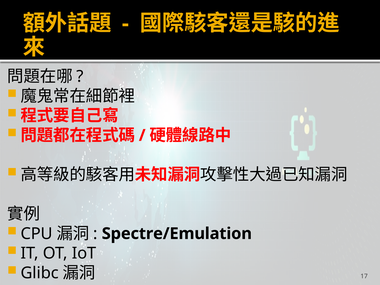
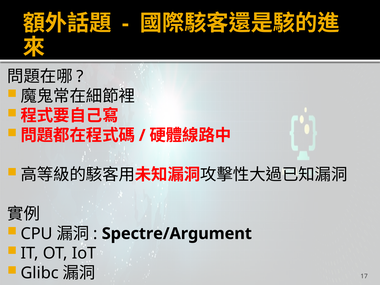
Spectre/Emulation: Spectre/Emulation -> Spectre/Argument (177, 234)
